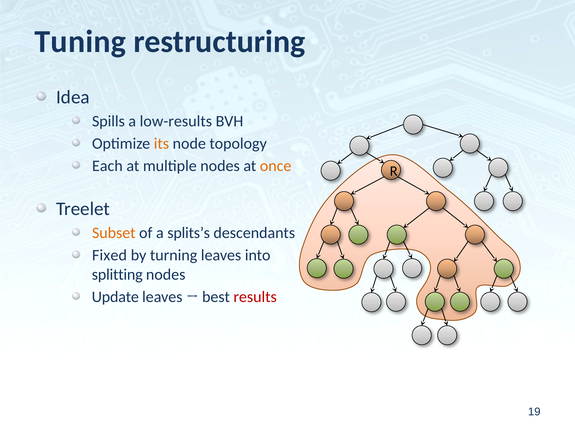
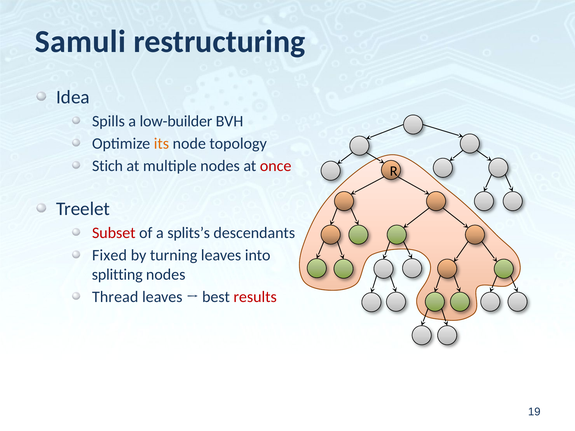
Tuning: Tuning -> Samuli (80, 42)
low-results: low-results -> low-builder (176, 121)
Each: Each -> Stich (107, 166)
once colour: orange -> red (276, 166)
Subset colour: orange -> red (114, 233)
Update: Update -> Thread (115, 297)
